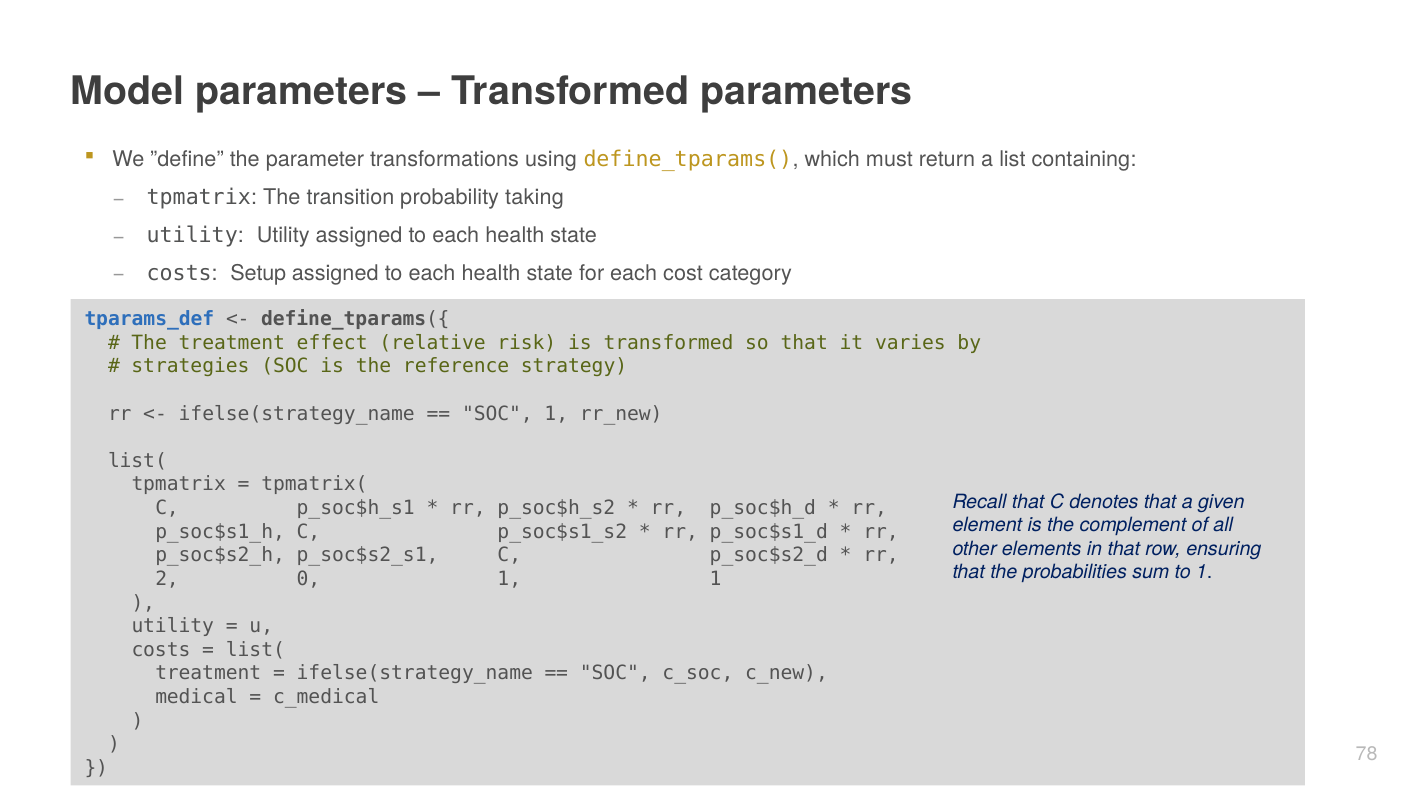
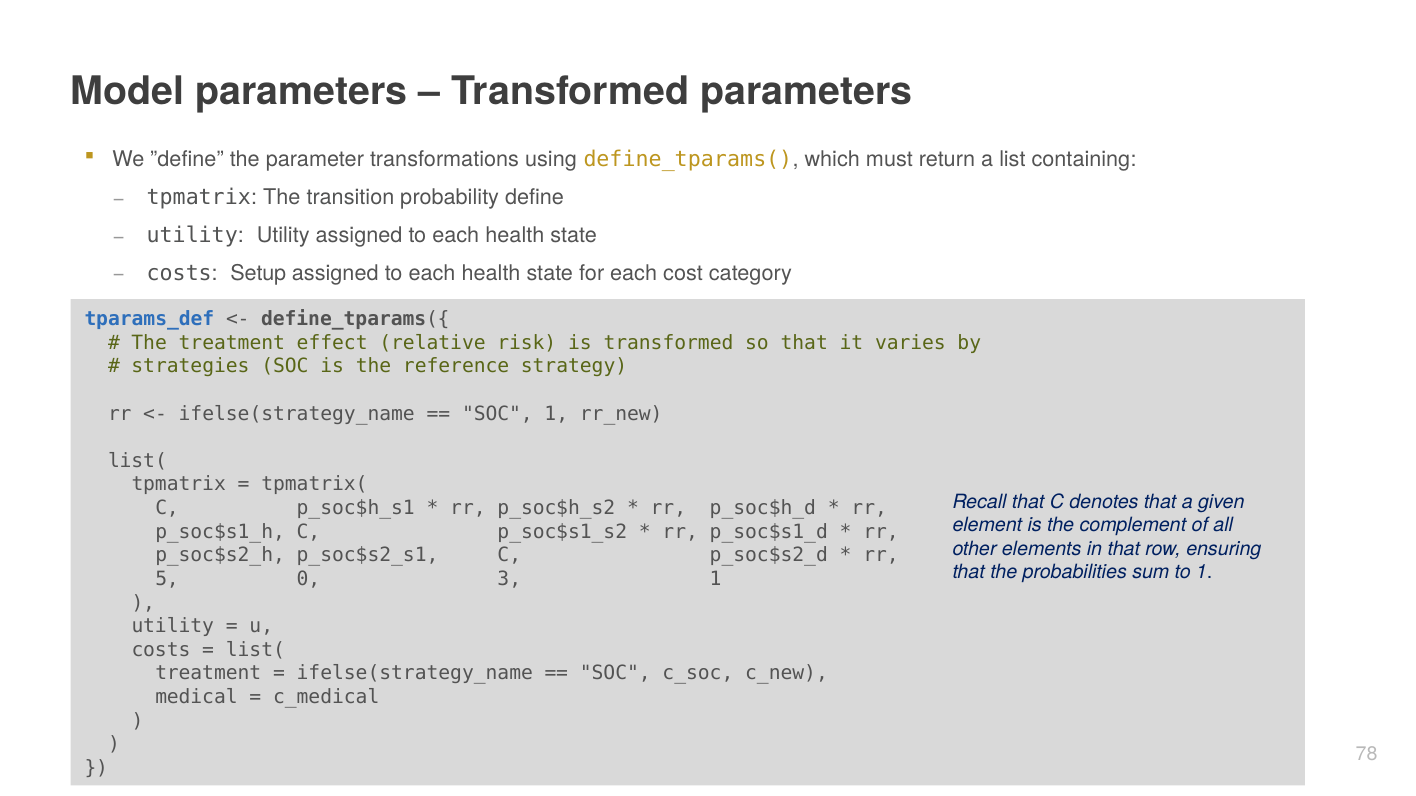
taking: taking -> define (535, 198)
2: 2 -> 5 (167, 579)
0 1: 1 -> 3 (509, 579)
